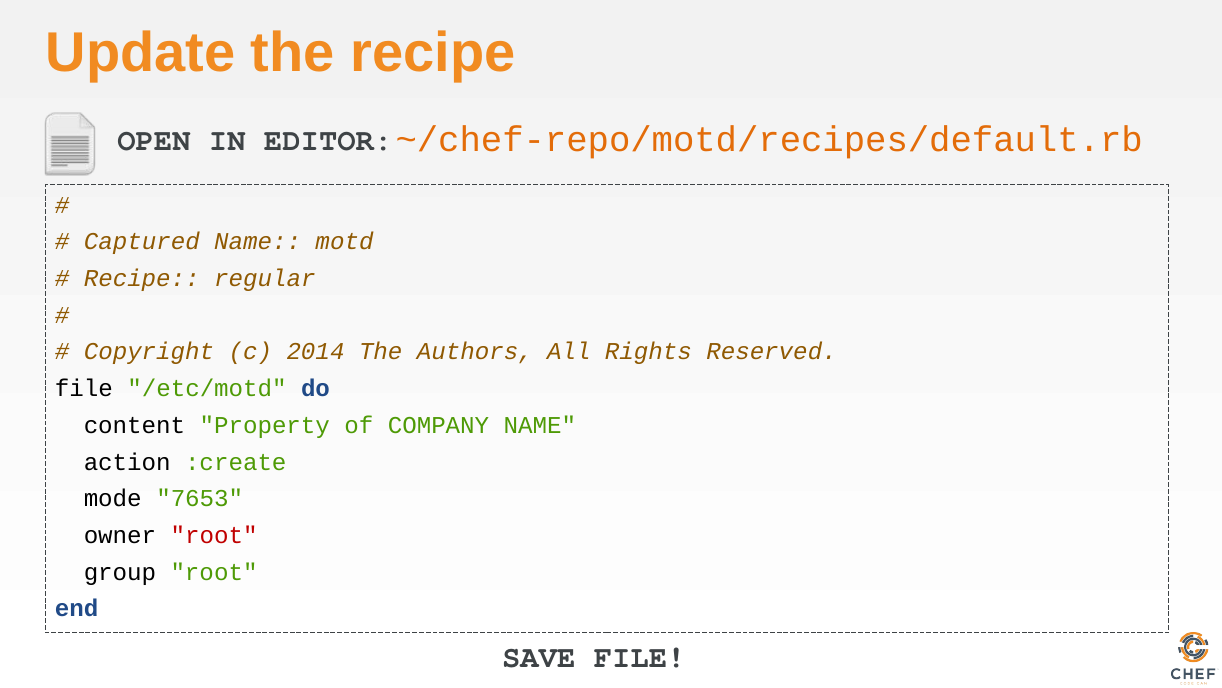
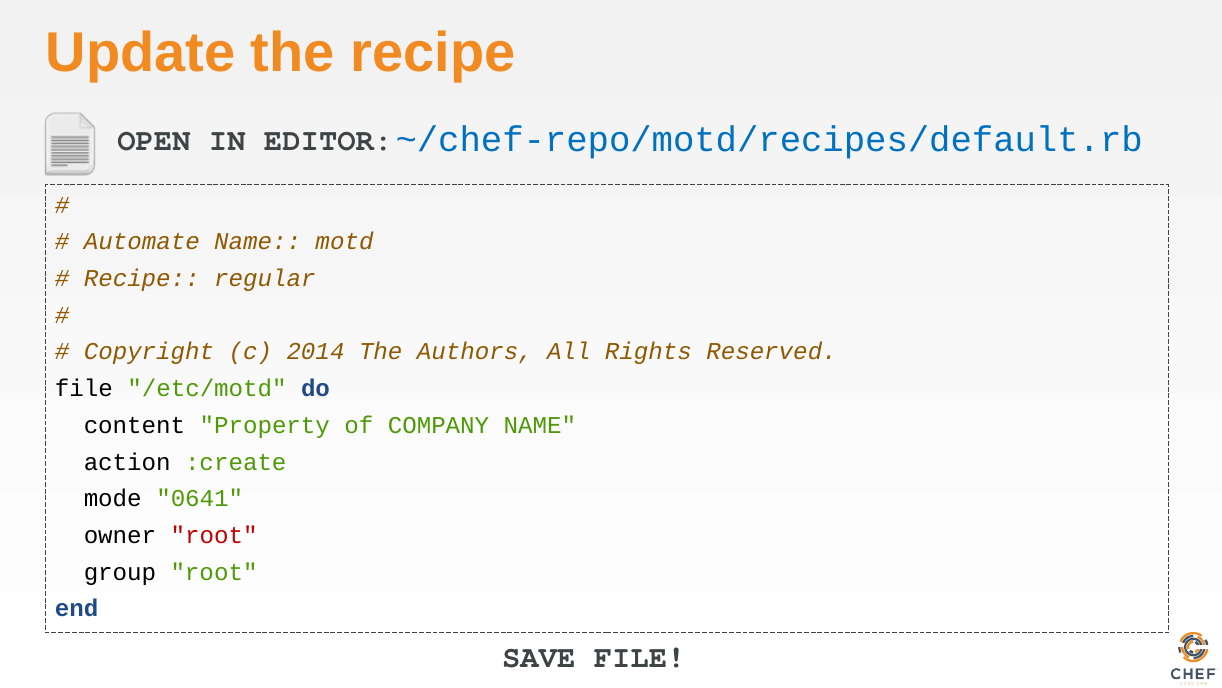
~/chef-repo/motd/recipes/default.rb colour: orange -> blue (769, 140)
Captured: Captured -> Automate (142, 242)
7653: 7653 -> 0641 (200, 498)
